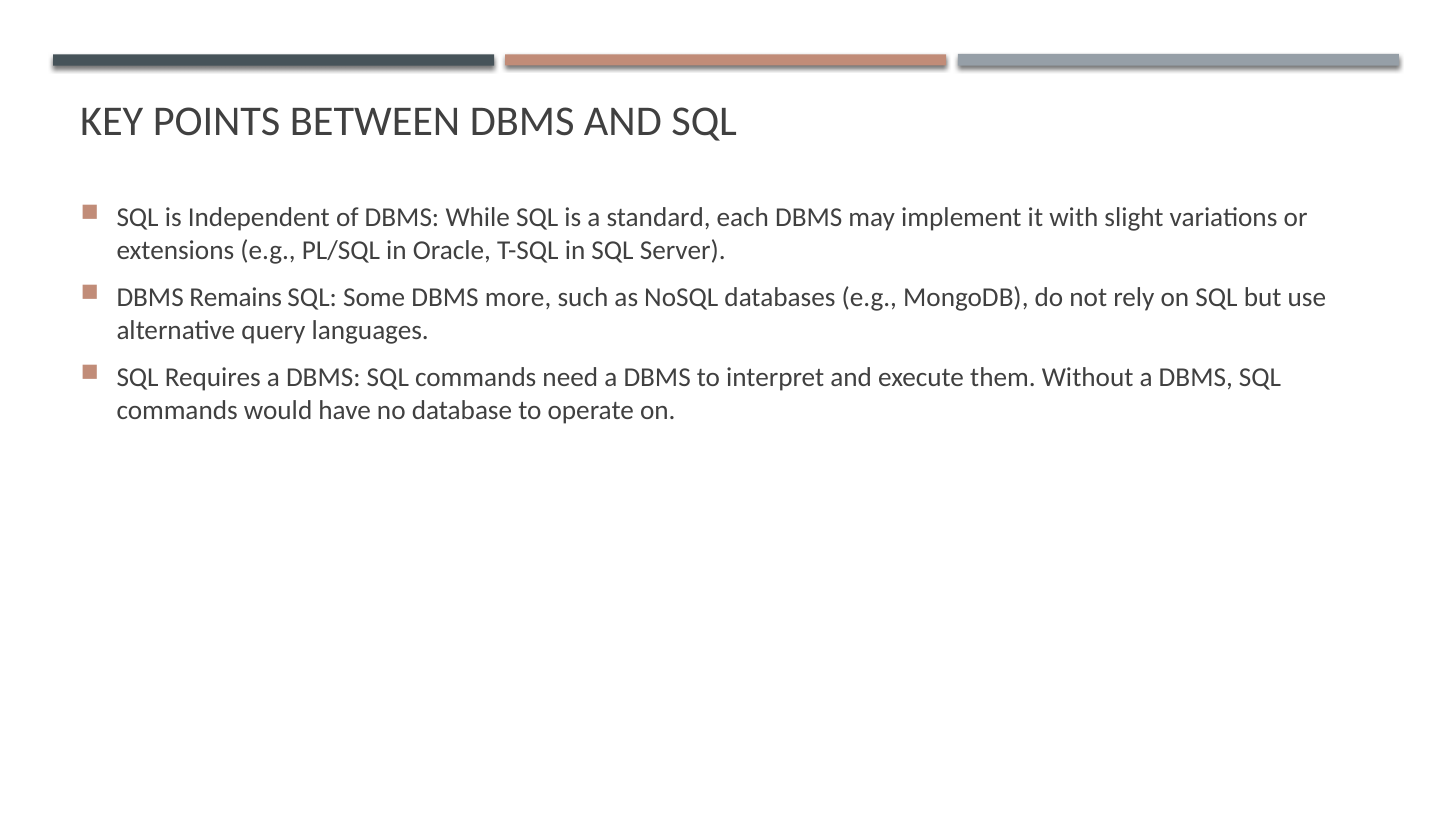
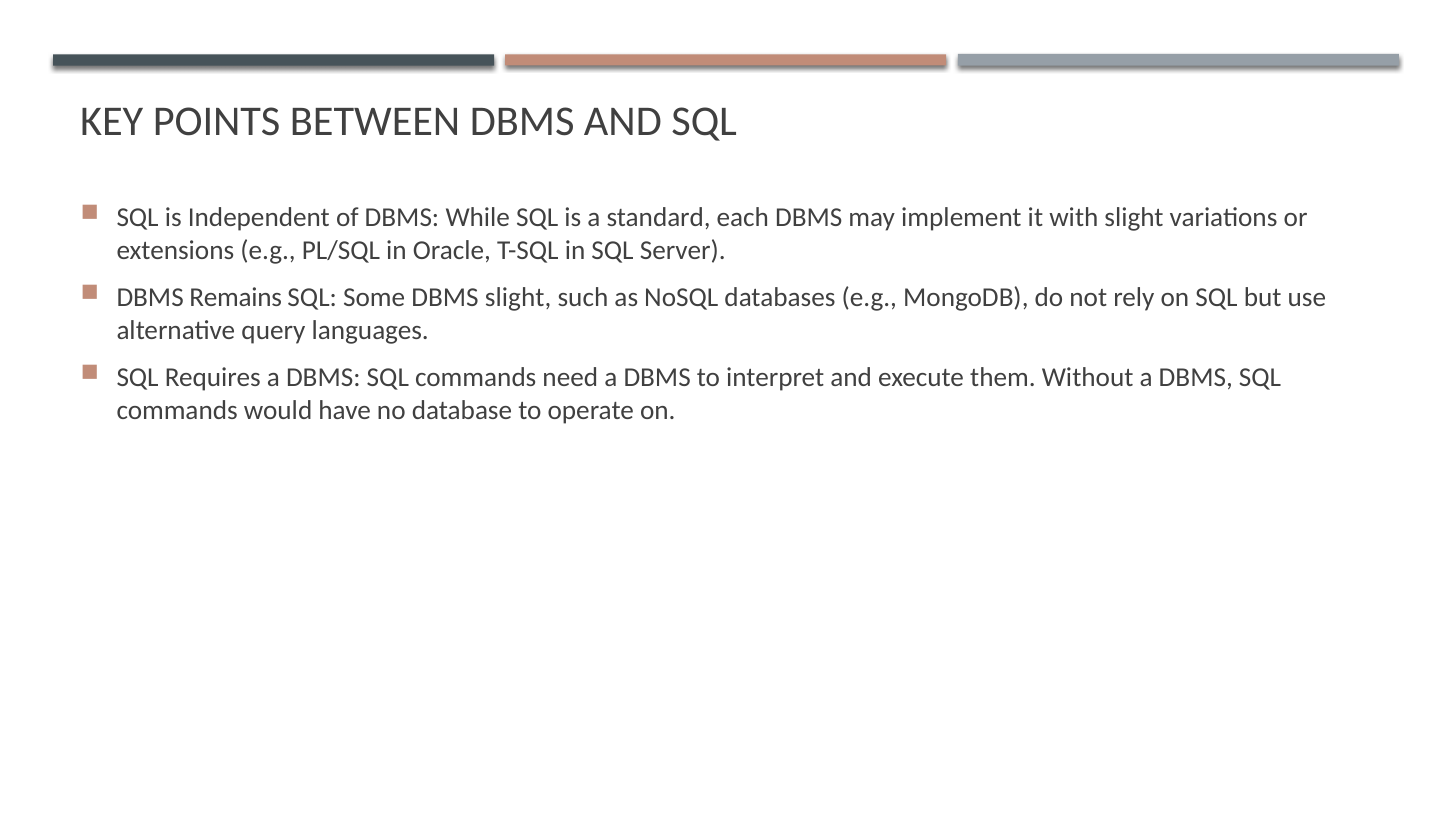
DBMS more: more -> slight (518, 298)
